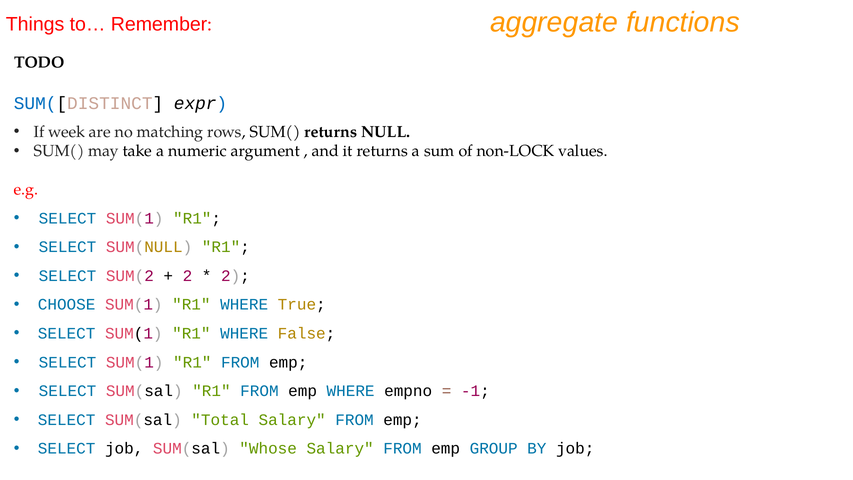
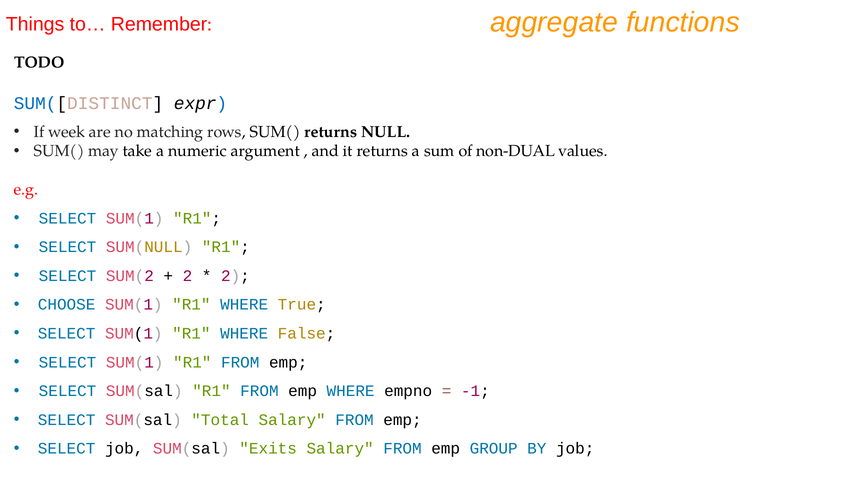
non-LOCK: non-LOCK -> non-DUAL (516, 151)
Whose: Whose -> Exits (268, 449)
